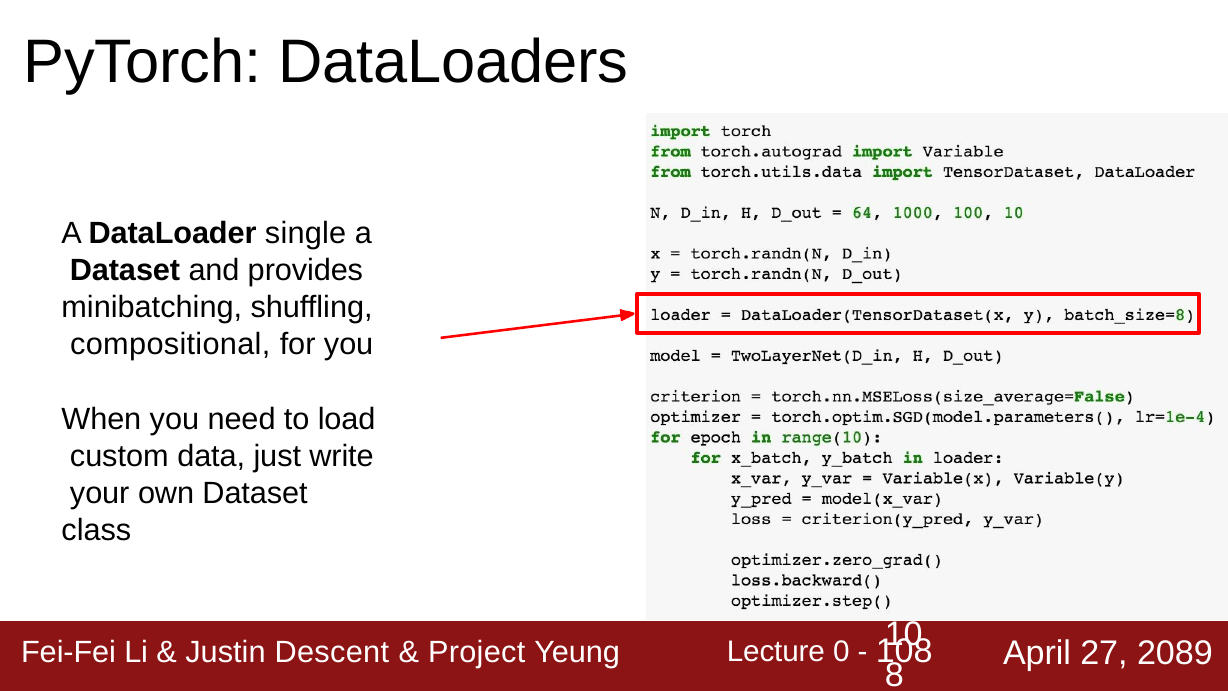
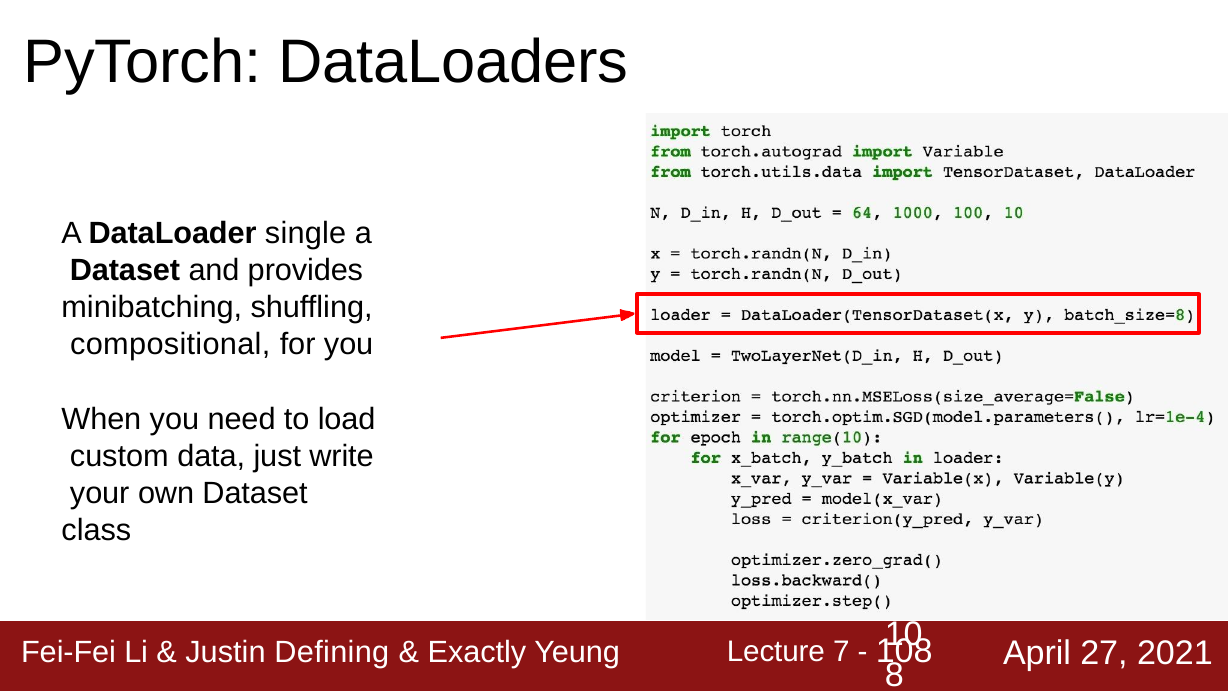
Descent: Descent -> Defining (332, 652)
Project: Project -> Exactly (477, 652)
0: 0 -> 7 (841, 652)
2089: 2089 -> 2021 (1175, 653)
